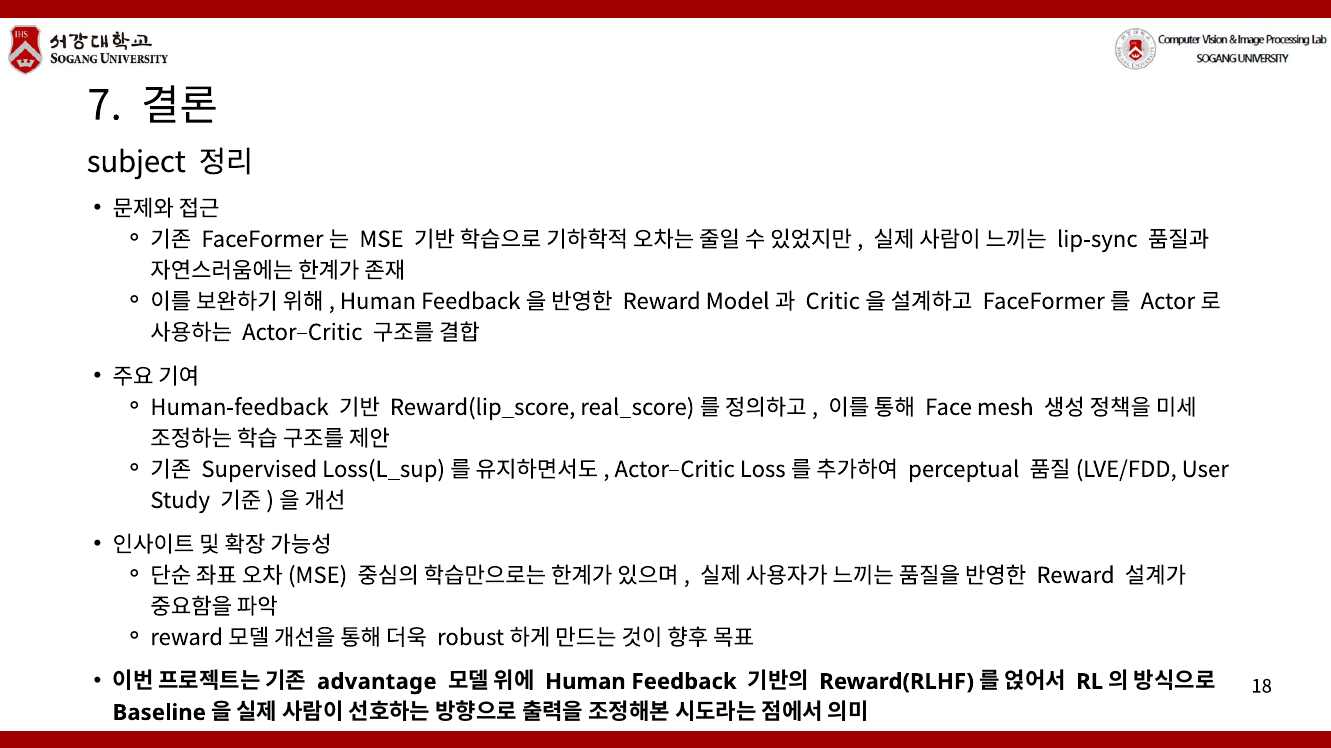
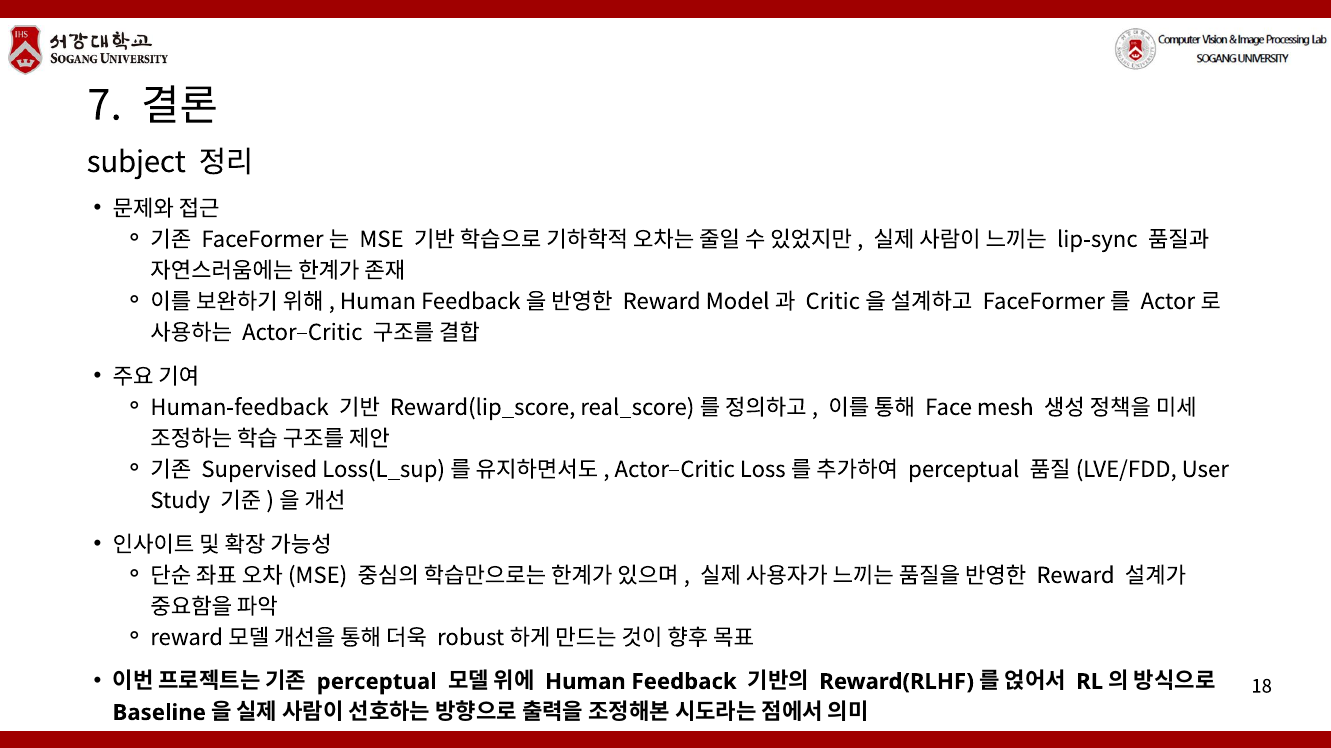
advantage: advantage -> perceptual (377, 682)
